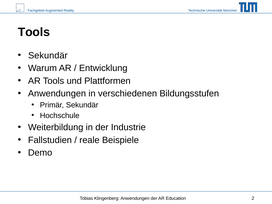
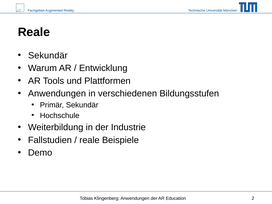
Tools: Tools -> Reale (34, 32)
